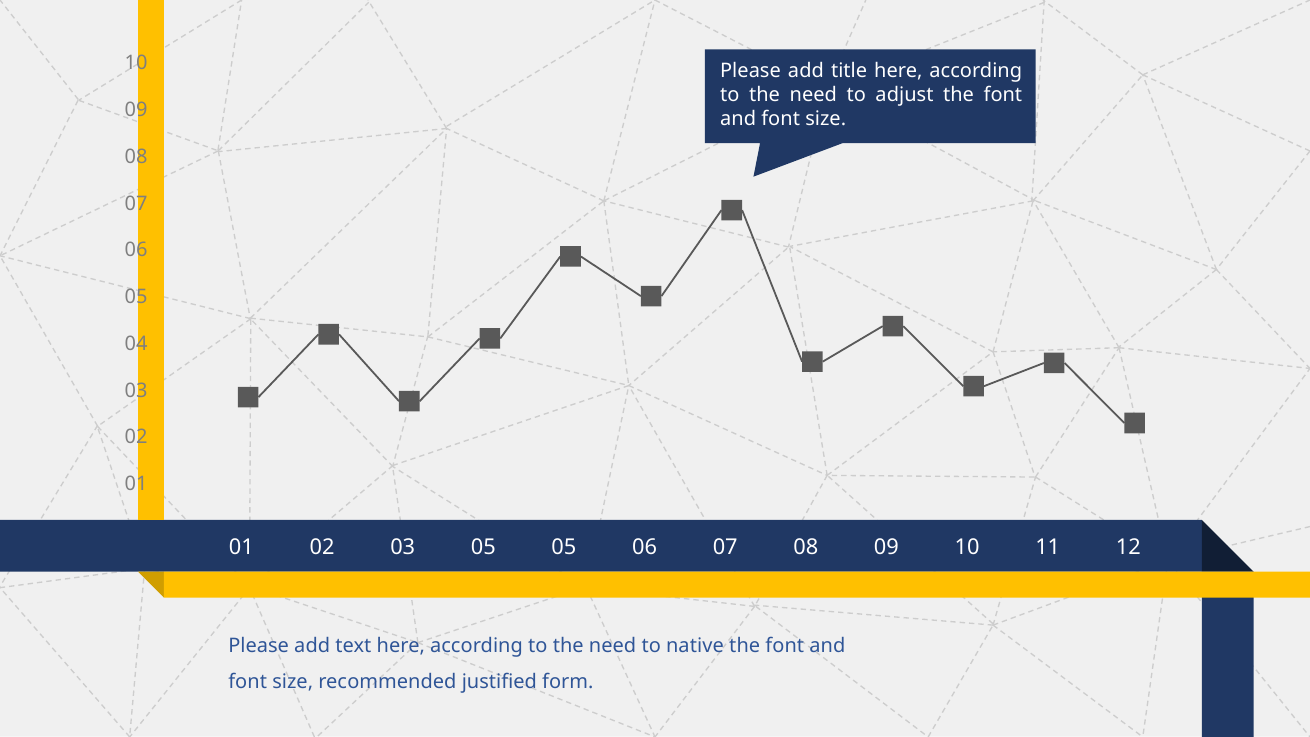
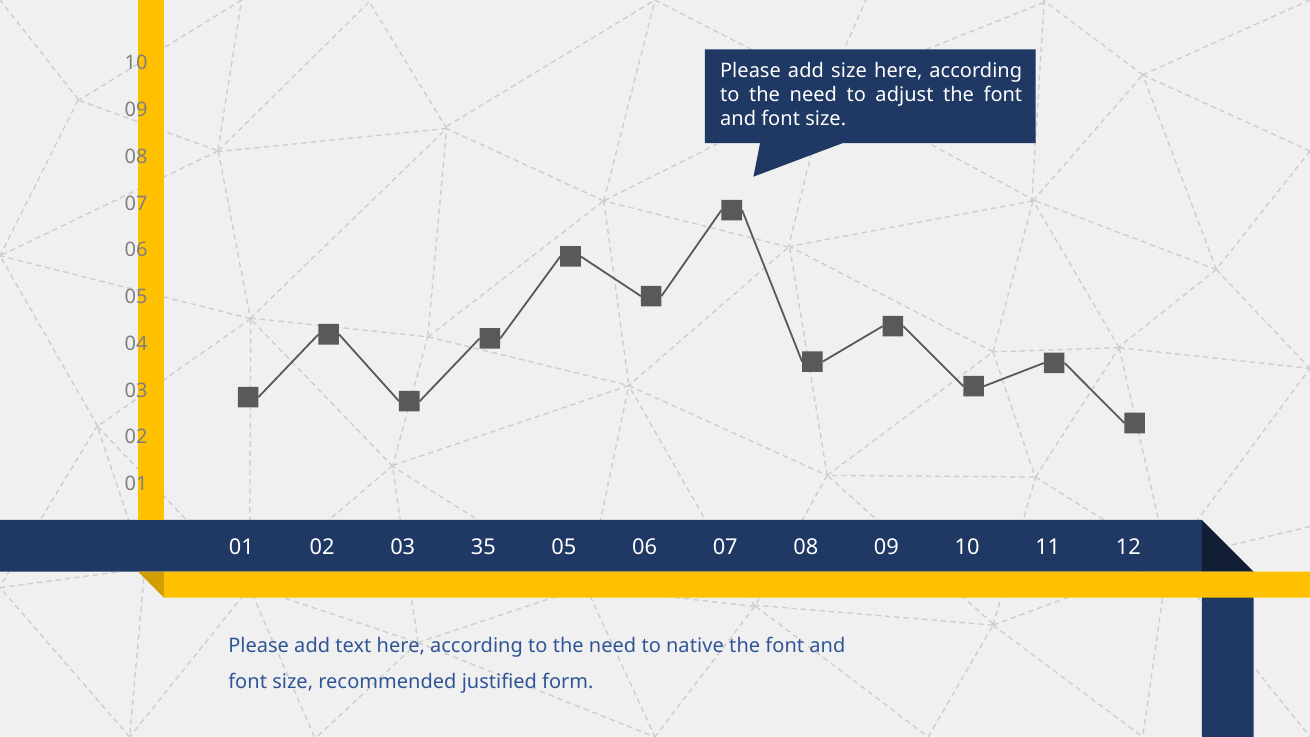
add title: title -> size (849, 70)
03 05: 05 -> 35 (483, 547)
